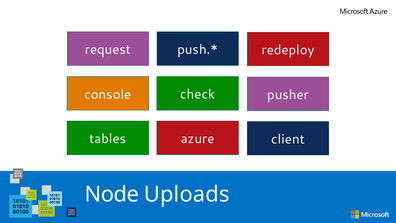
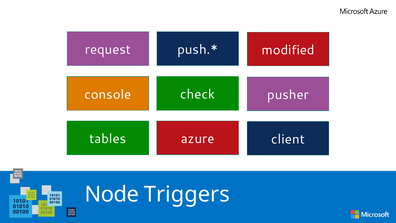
redeploy: redeploy -> modified (288, 50)
Uploads: Uploads -> Triggers (187, 194)
